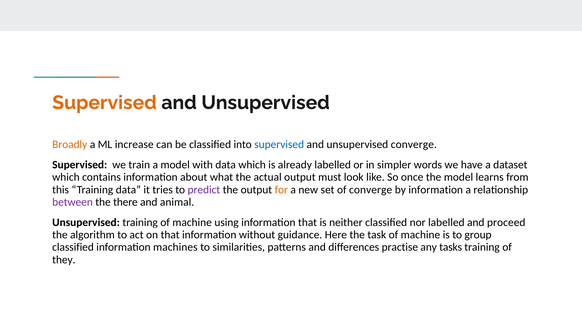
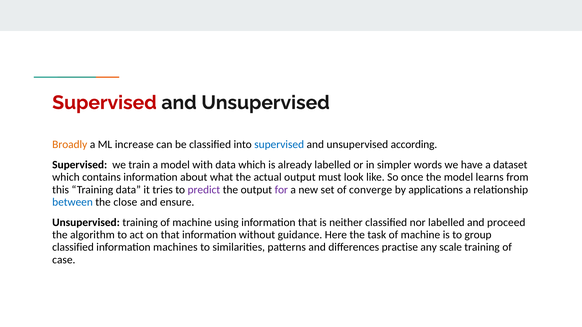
Supervised colour: orange -> red (104, 103)
unsupervised converge: converge -> according (414, 145)
for colour: orange -> purple (281, 190)
by information: information -> applications (436, 190)
between colour: purple -> blue (73, 202)
there: there -> close (125, 202)
animal: animal -> ensure (177, 202)
tasks: tasks -> scale (451, 248)
they: they -> case (64, 260)
